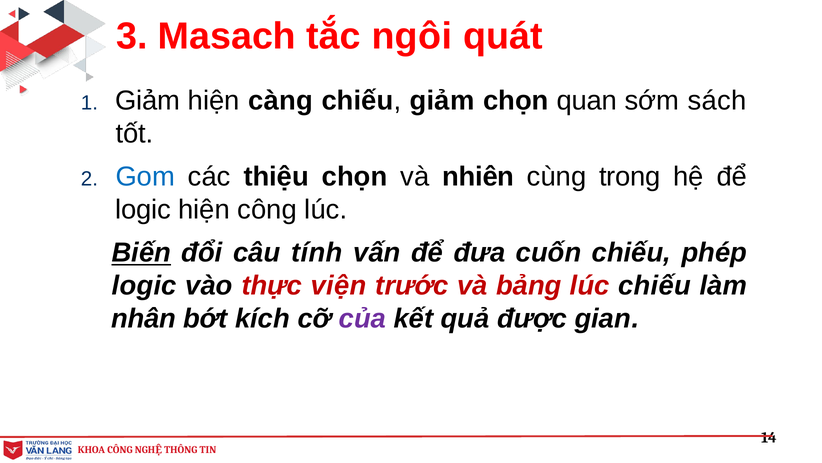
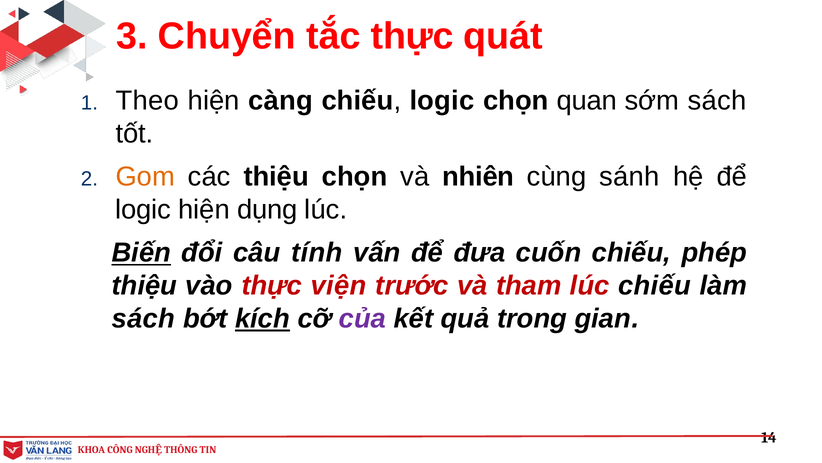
Masach: Masach -> Chuyển (227, 36)
tắc ngôi: ngôi -> thực (412, 36)
Giảm: Giảm -> Theo (147, 100)
chiếu giảm: giảm -> logic (442, 100)
Gom colour: blue -> orange (145, 176)
trong: trong -> sánh (630, 176)
công: công -> dụng (267, 209)
logic: logic -> thiệu (144, 285)
bảng: bảng -> tham (529, 285)
nhân: nhân -> sách (143, 318)
kích underline: none -> present (262, 318)
được: được -> trong (532, 318)
